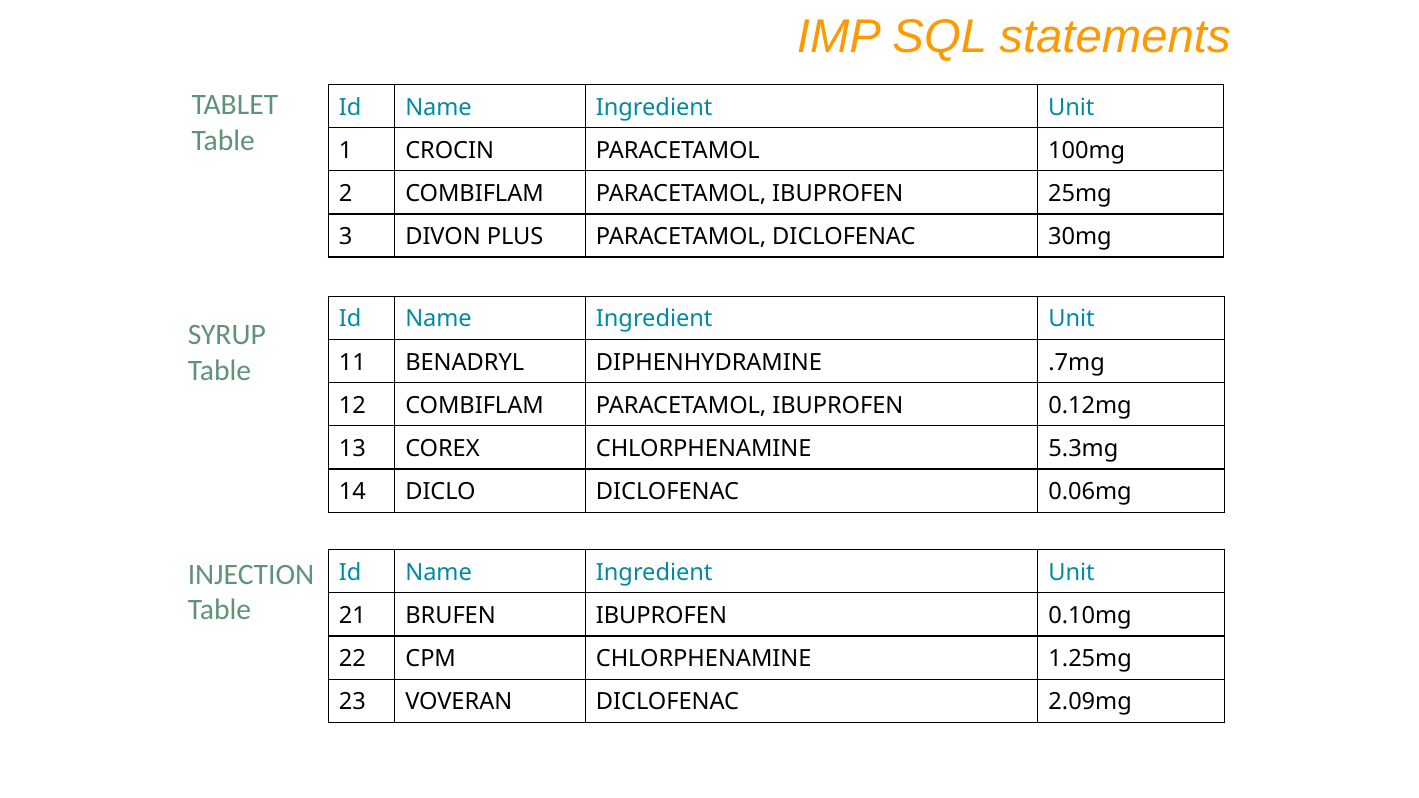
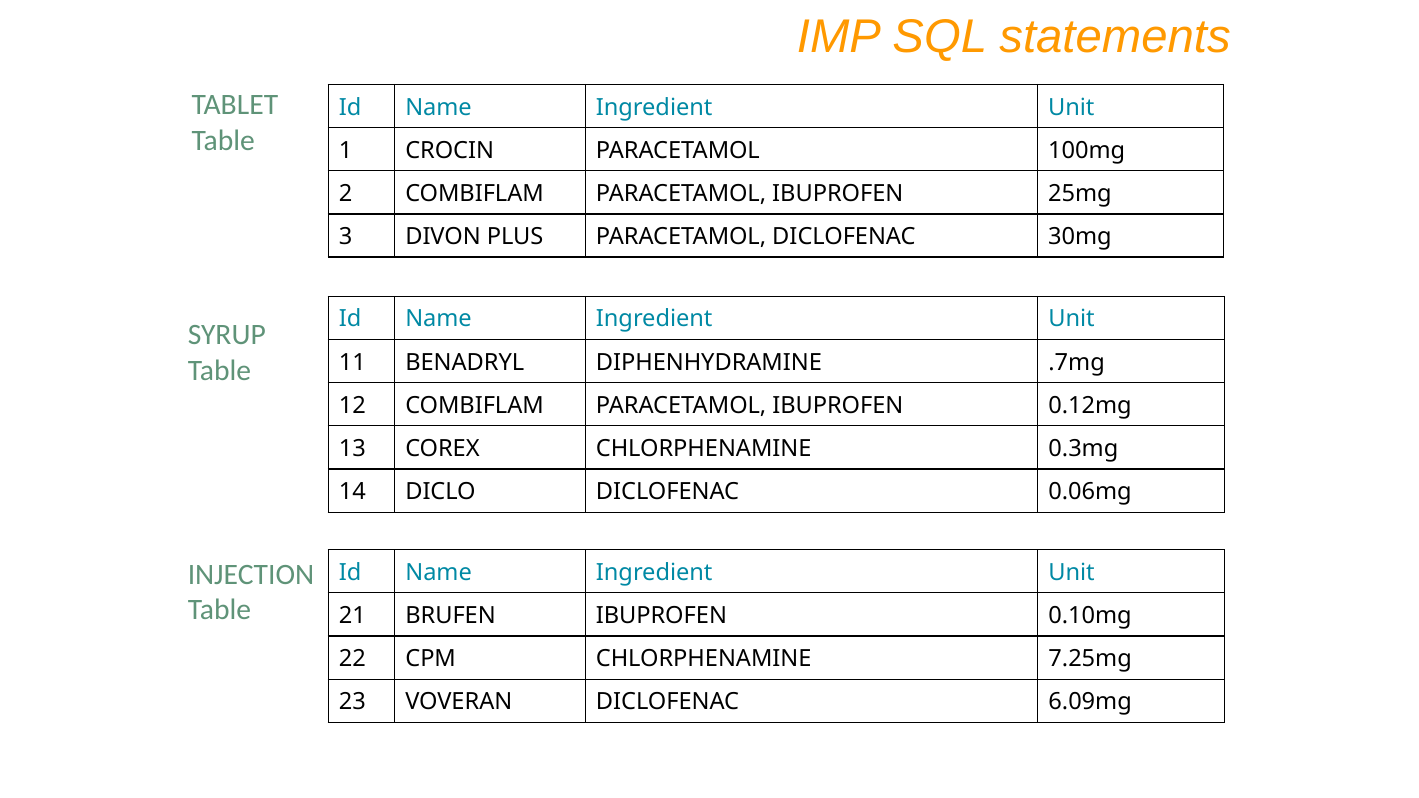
5.3mg: 5.3mg -> 0.3mg (1083, 449)
1.25mg: 1.25mg -> 7.25mg (1090, 659)
2.09mg: 2.09mg -> 6.09mg (1090, 702)
